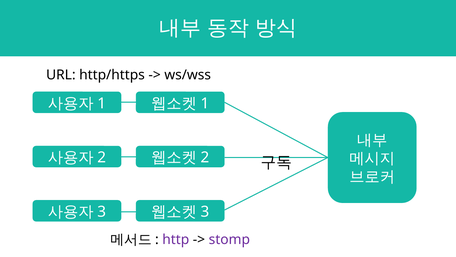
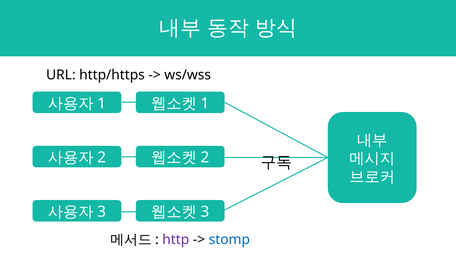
stomp colour: purple -> blue (229, 239)
